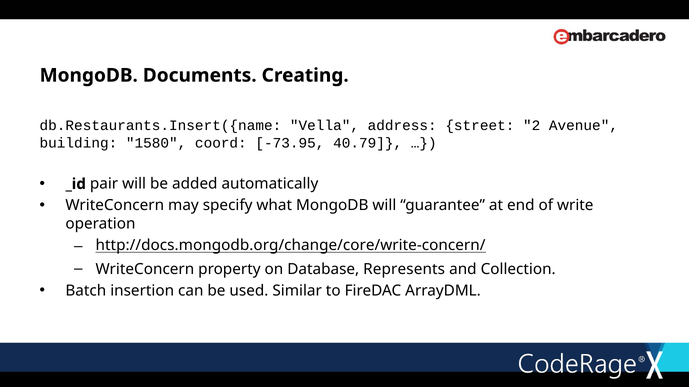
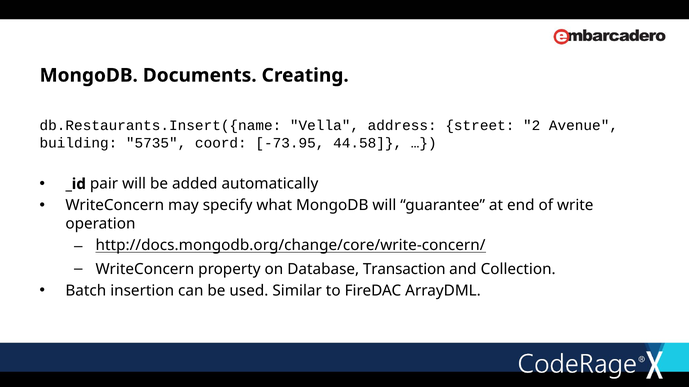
1580: 1580 -> 5735 (156, 143)
40.79: 40.79 -> 44.58 (368, 143)
Represents: Represents -> Transaction (404, 269)
